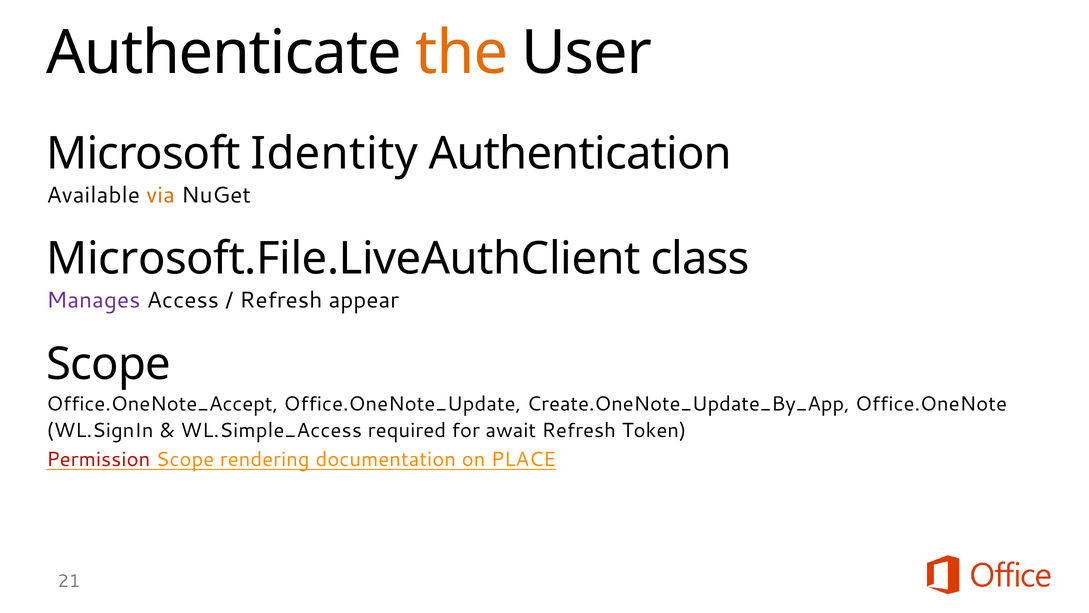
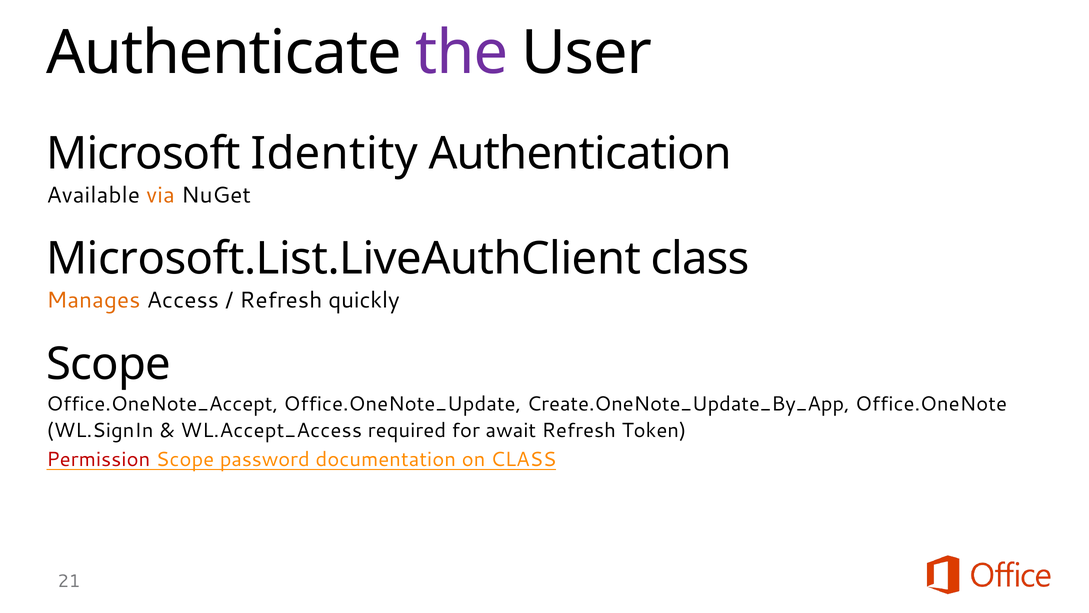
the colour: orange -> purple (462, 53)
Microsoft.File.LiveAuthClient: Microsoft.File.LiveAuthClient -> Microsoft.List.LiveAuthClient (344, 259)
Manages colour: purple -> orange (93, 300)
appear: appear -> quickly (364, 300)
WL.Simple_Access: WL.Simple_Access -> WL.Accept_Access (271, 430)
rendering: rendering -> password (265, 459)
on PLACE: PLACE -> CLASS (524, 459)
